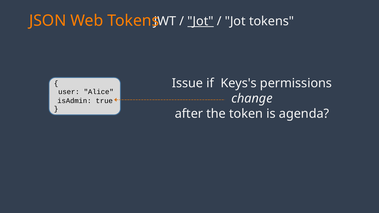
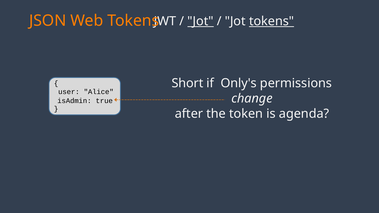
tokens underline: none -> present (272, 21)
Issue: Issue -> Short (188, 83)
Keys's: Keys's -> Only's (239, 83)
